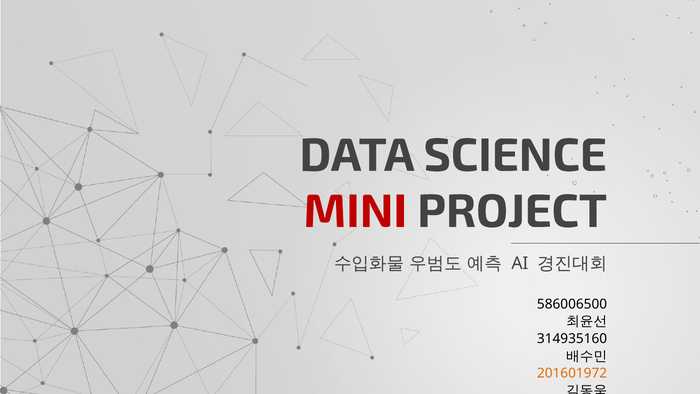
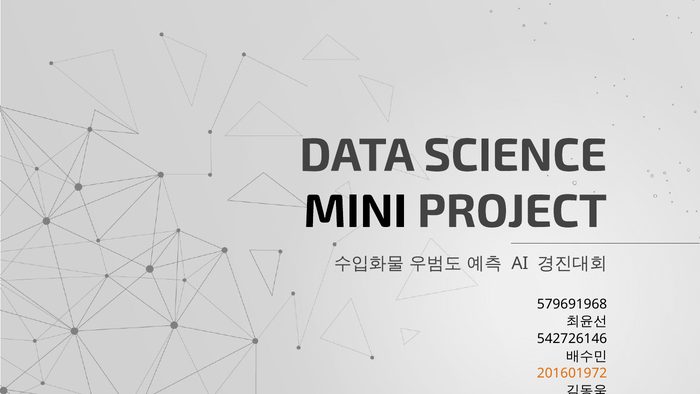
MINI colour: red -> black (355, 211)
586006500: 586006500 -> 579691968 (572, 304)
314935160: 314935160 -> 542726146 (572, 339)
